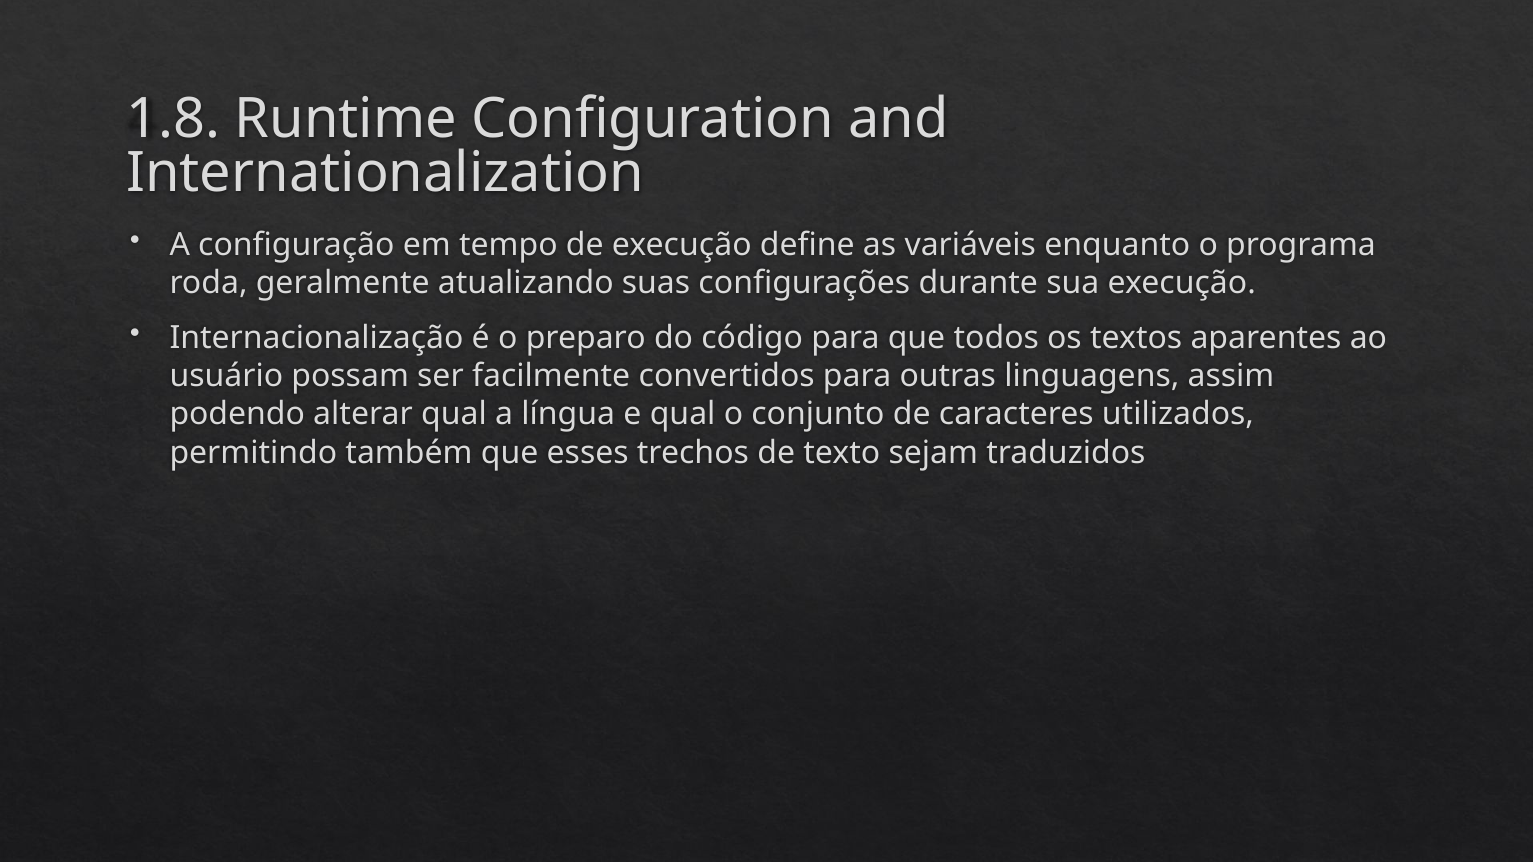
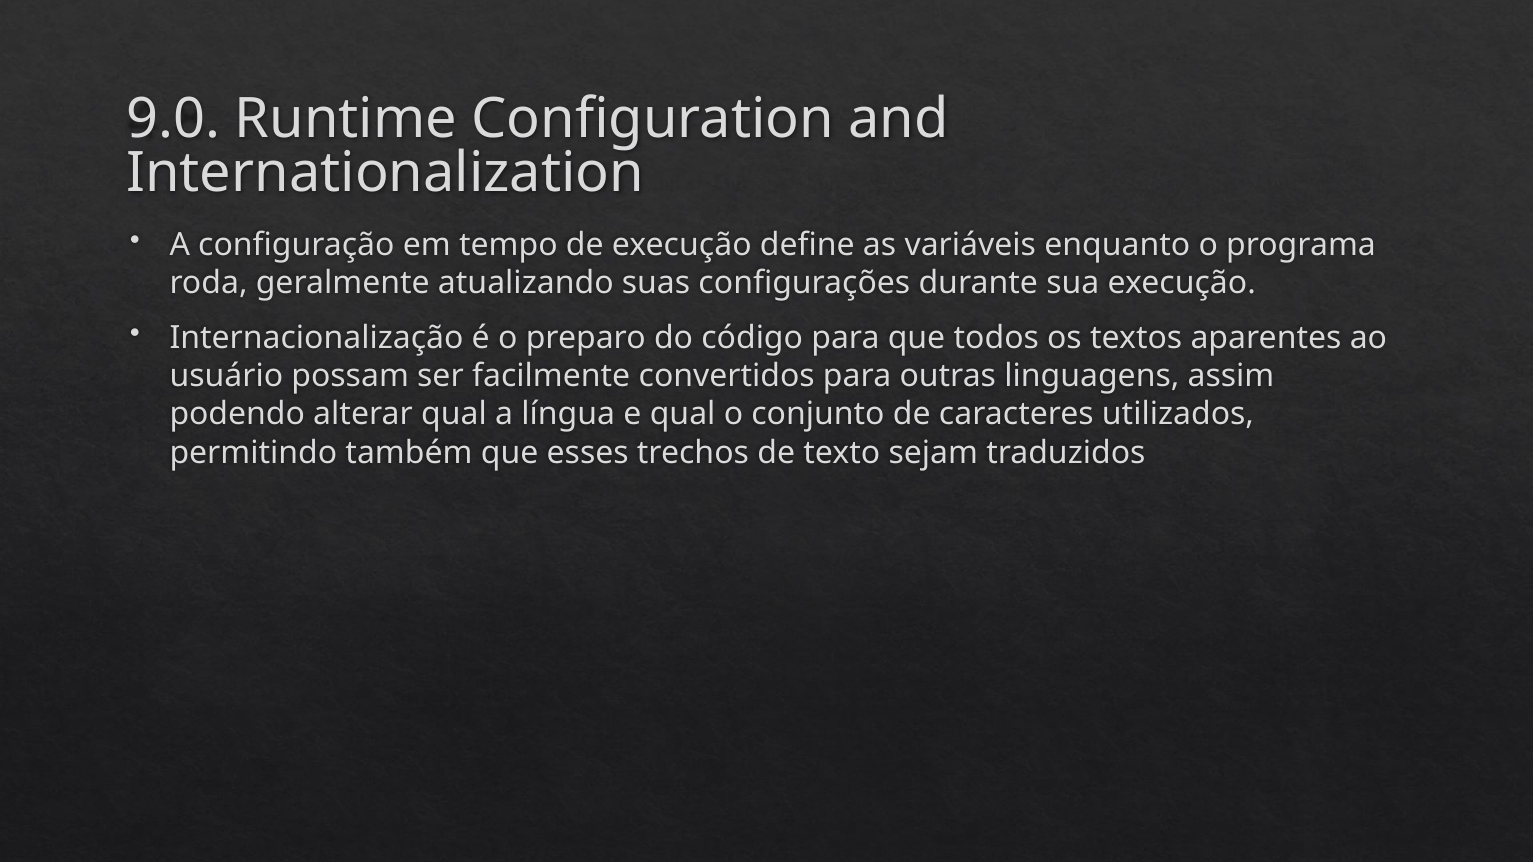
1.8: 1.8 -> 9.0 (173, 119)
